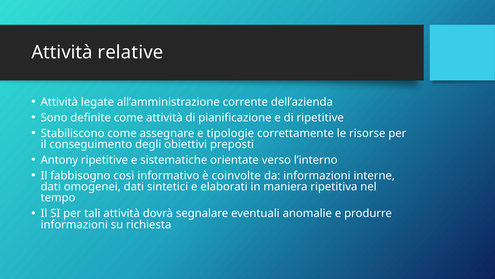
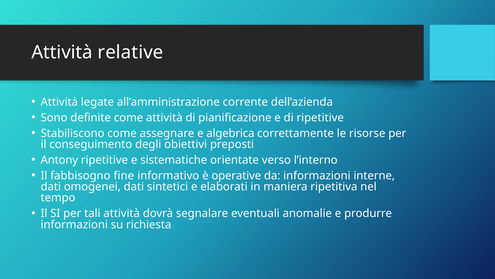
tipologie: tipologie -> algebrica (230, 133)
così: così -> fine (124, 175)
coinvolte: coinvolte -> operative (236, 175)
